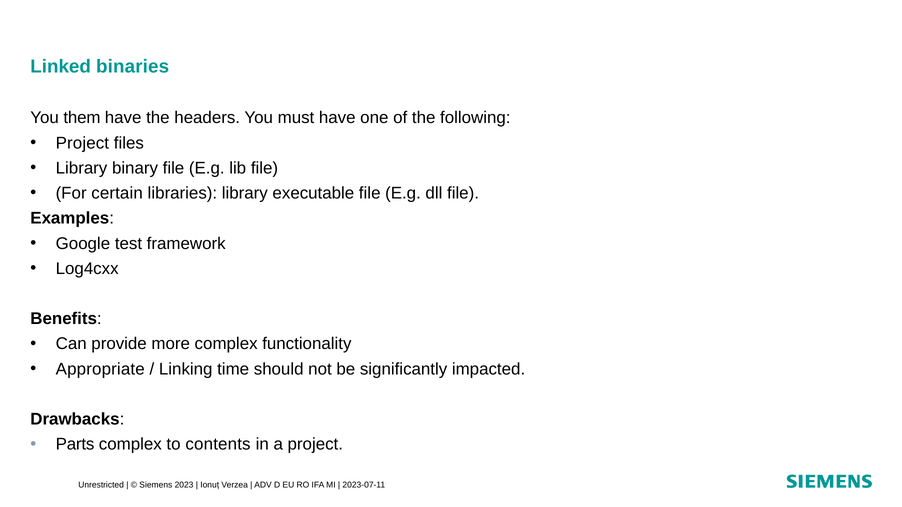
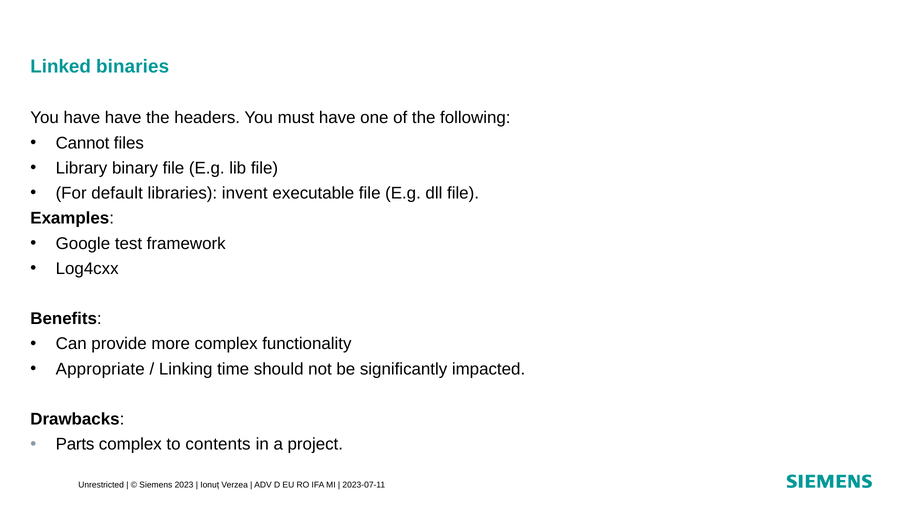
You them: them -> have (82, 118)
Project: Project -> Cannot (83, 143)
certain: certain -> default (117, 193)
libraries library: library -> invent (245, 193)
